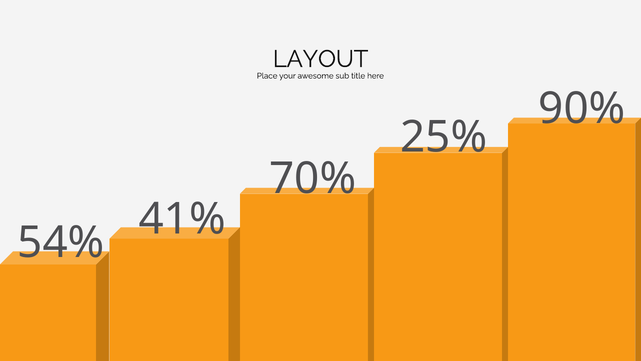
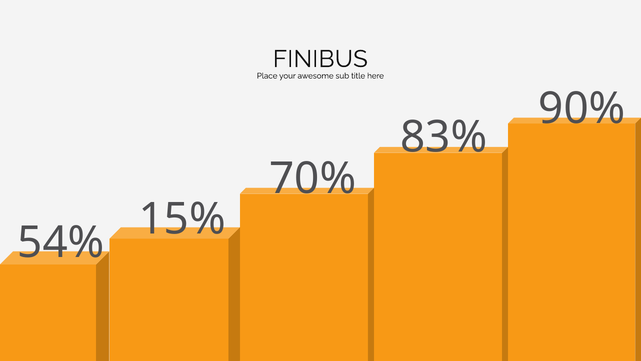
LAYOUT: LAYOUT -> FINIBUS (320, 59)
25%: 25% -> 83% (444, 137)
41%: 41% -> 15% (182, 219)
